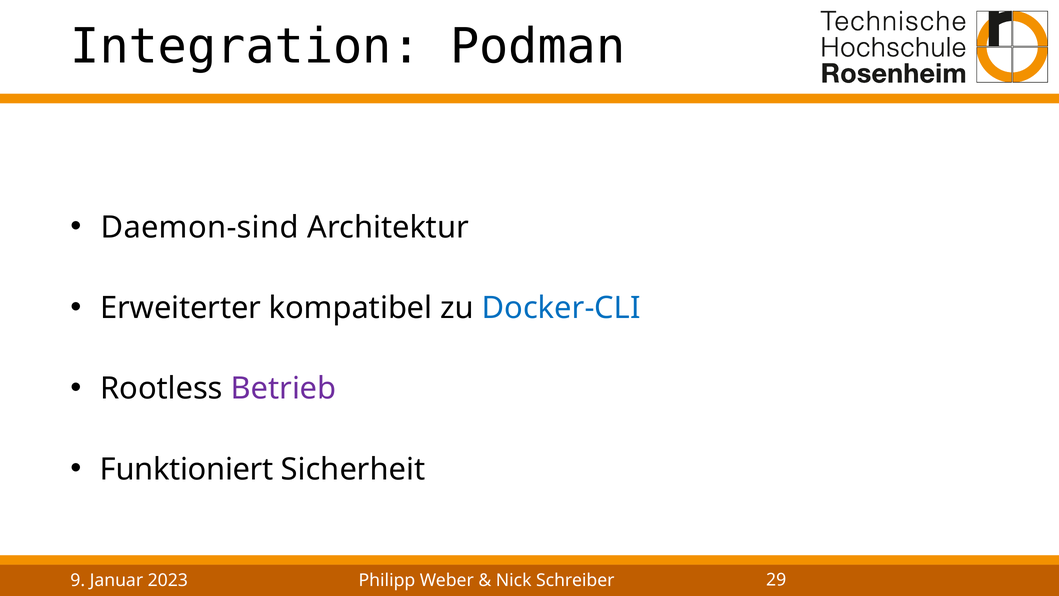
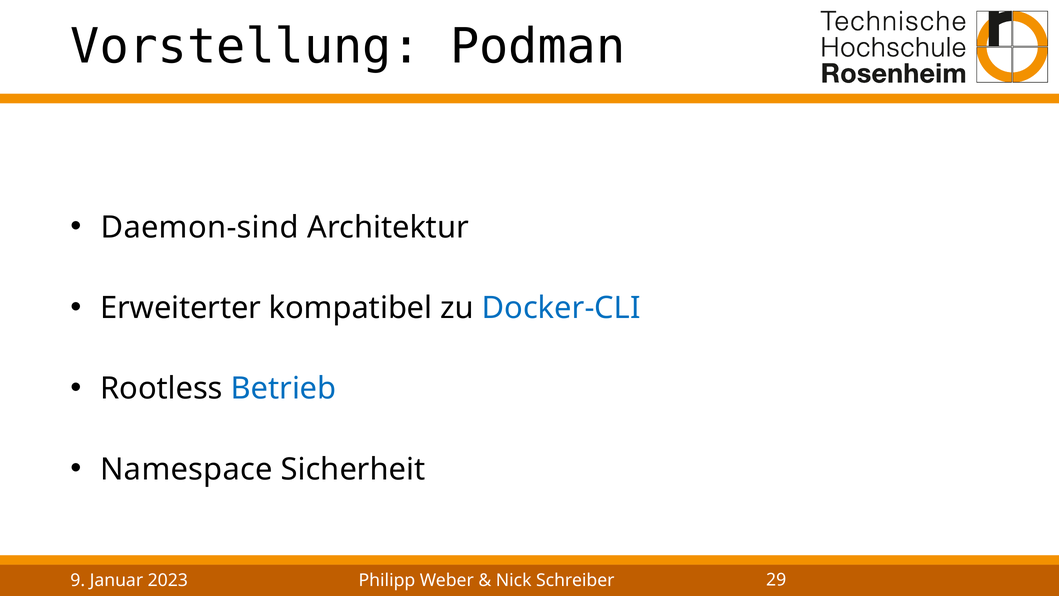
Integration: Integration -> Vorstellung (246, 47)
Betrieb colour: purple -> blue (284, 389)
Funktioniert: Funktioniert -> Namespace (186, 469)
